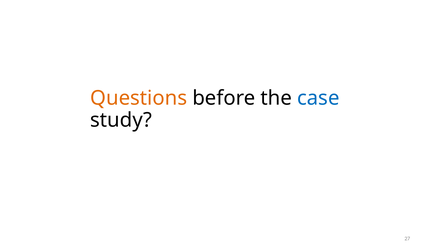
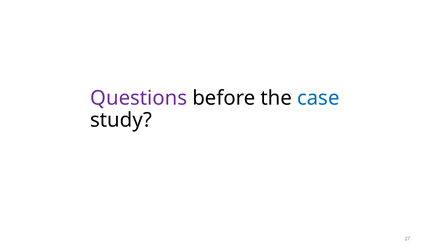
Questions colour: orange -> purple (139, 98)
